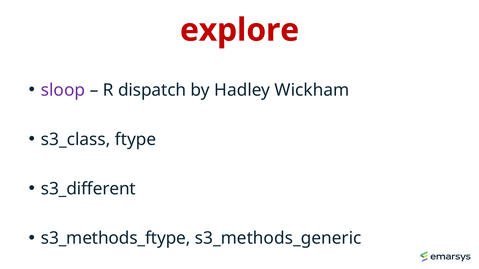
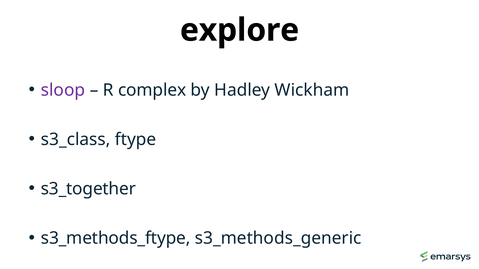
explore colour: red -> black (240, 30)
dispatch: dispatch -> complex (152, 90)
s3_different: s3_different -> s3_together (88, 189)
